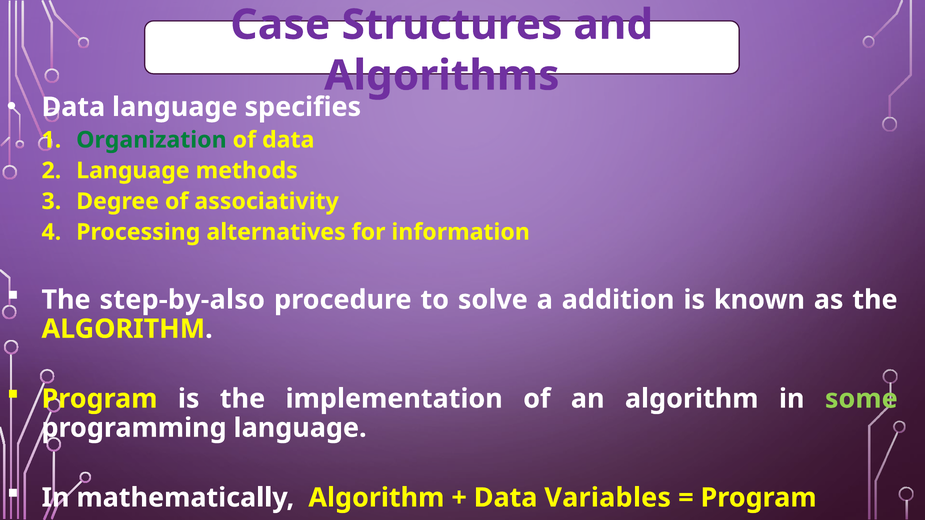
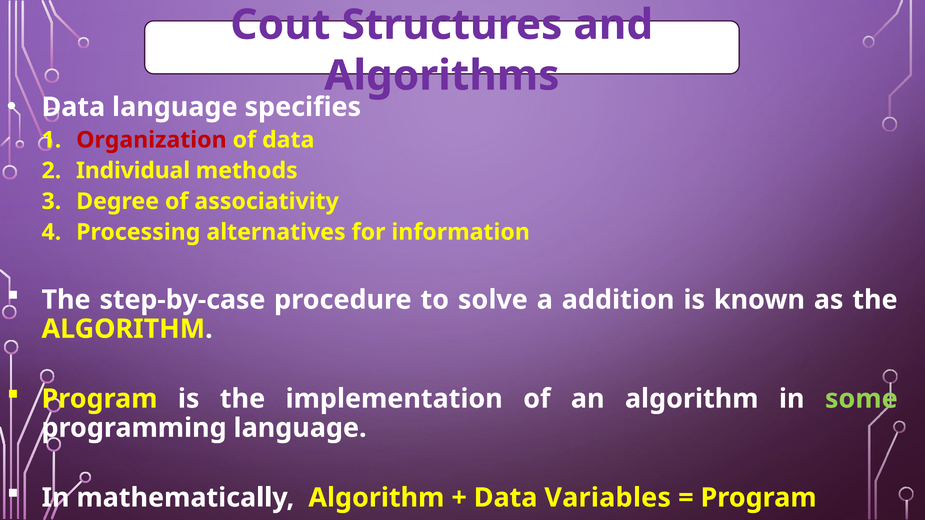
Case: Case -> Cout (280, 25)
Organization colour: green -> red (151, 140)
Language: Language -> Individual (133, 171)
step-by-also: step-by-also -> step-by-case (182, 300)
